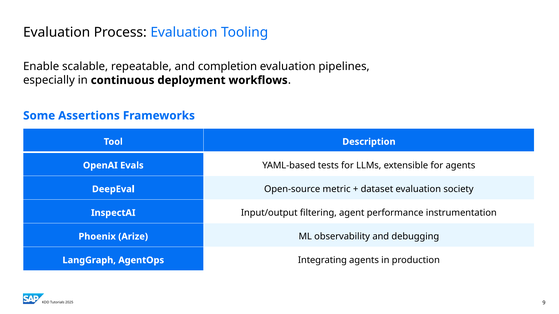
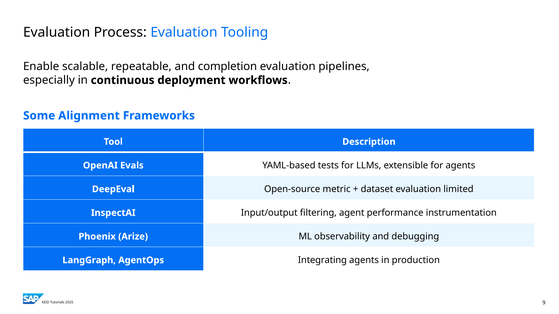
Assertions: Assertions -> Alignment (89, 116)
society: society -> limited (458, 189)
